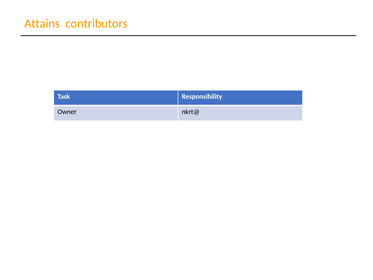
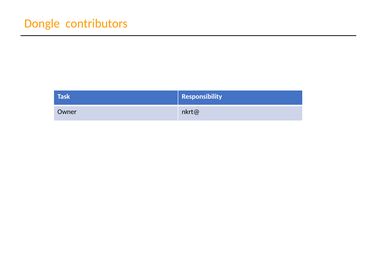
Attains: Attains -> Dongle (42, 23)
